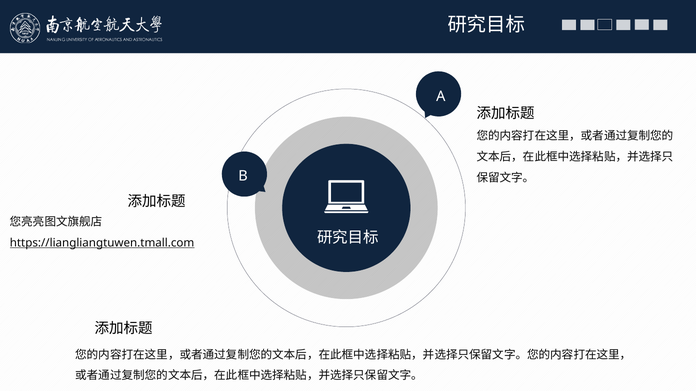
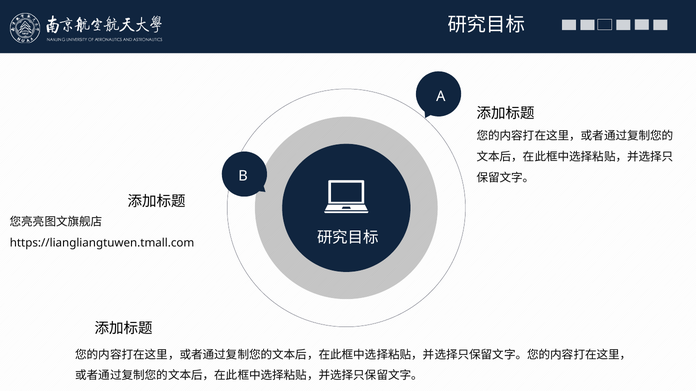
https://liangliangtuwen.tmall.com underline: present -> none (102, 243)
